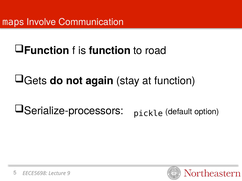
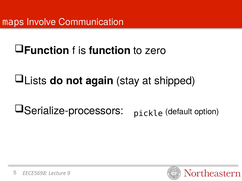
road: road -> zero (156, 51)
Gets: Gets -> Lists (35, 81)
at function: function -> shipped (175, 81)
